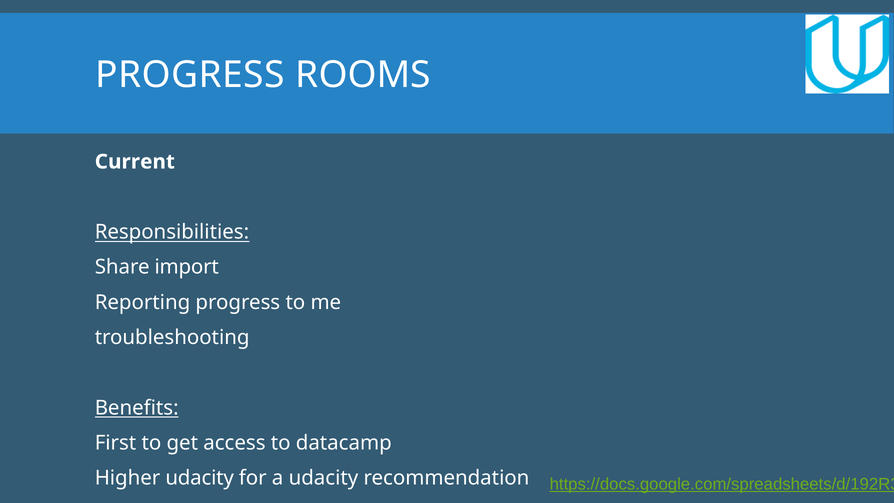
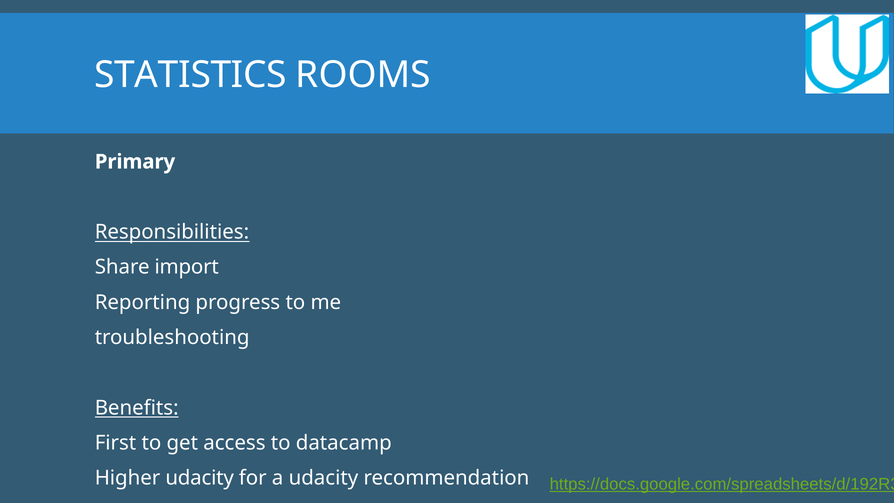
PROGRESS: PROGRESS -> STATISTICS (190, 75)
Current: Current -> Primary (135, 162)
